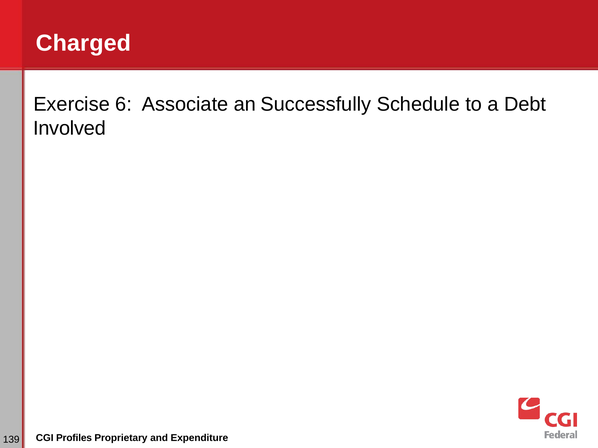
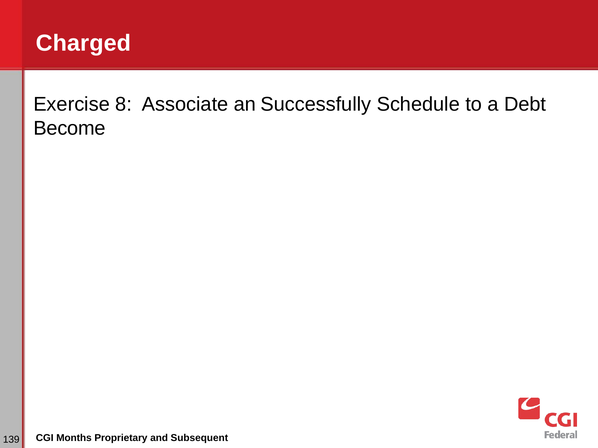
6: 6 -> 8 (124, 104)
Involved: Involved -> Become (69, 128)
Profiles: Profiles -> Months (74, 438)
Expenditure: Expenditure -> Subsequent (199, 438)
